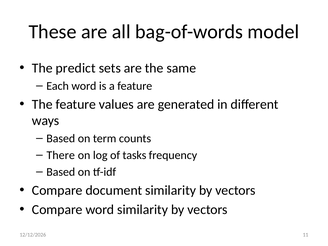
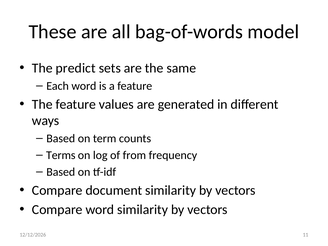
There: There -> Terms (61, 155)
tasks: tasks -> from (134, 155)
